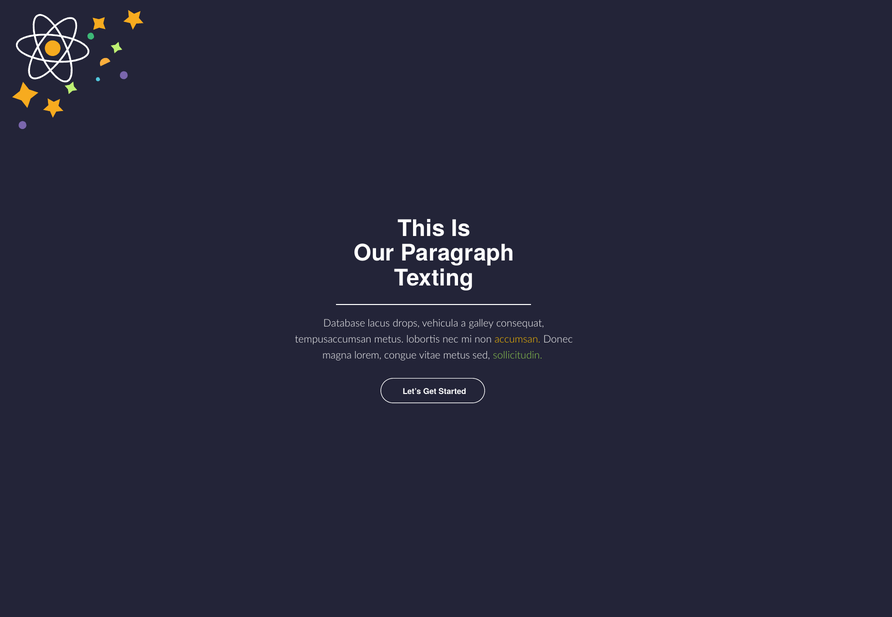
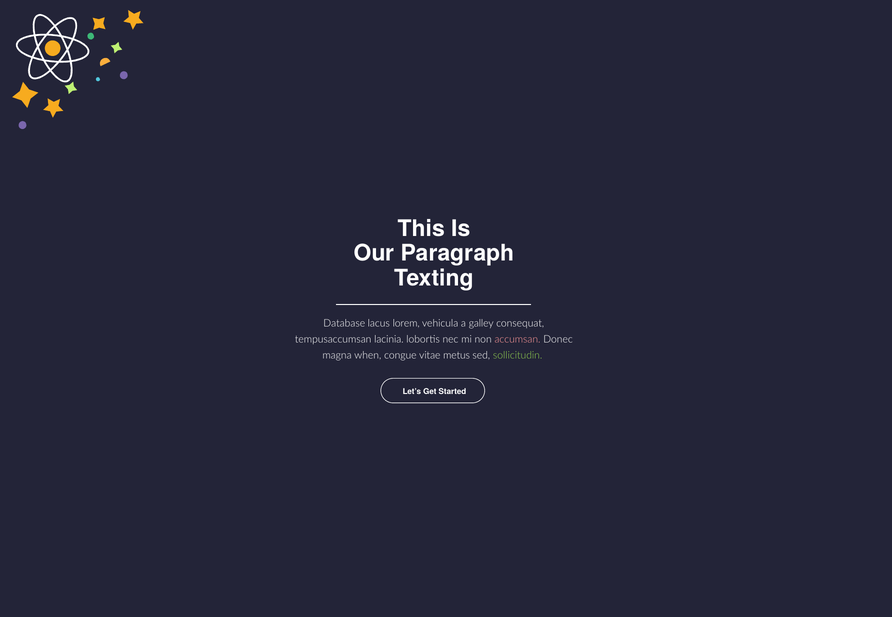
drops: drops -> lorem (406, 323)
tempusaccumsan metus: metus -> lacinia (389, 339)
accumsan colour: yellow -> pink (517, 339)
lorem: lorem -> when (368, 356)
